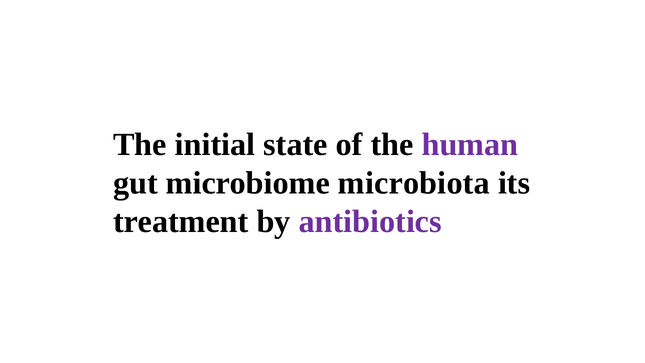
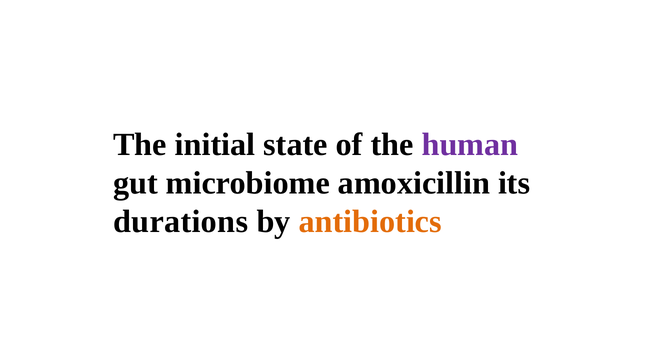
microbiota: microbiota -> amoxicillin (414, 183)
treatment: treatment -> durations (181, 222)
antibiotics colour: purple -> orange (370, 222)
